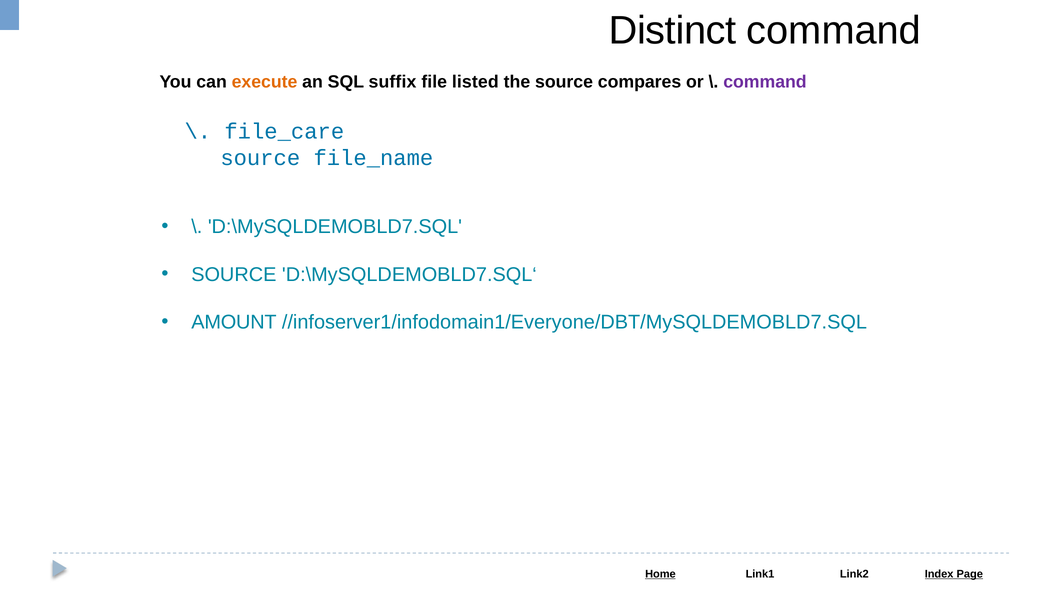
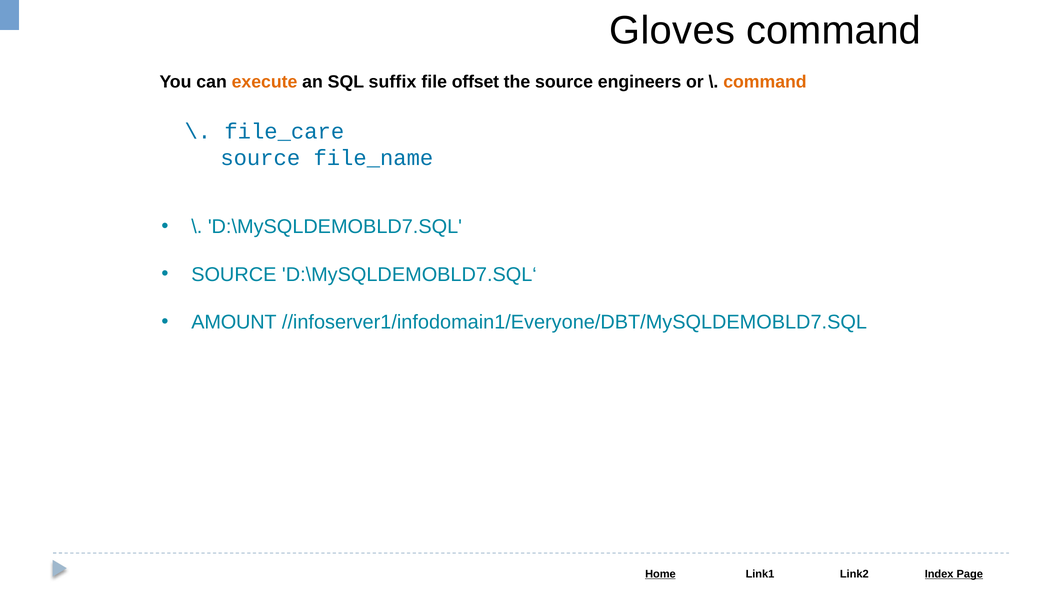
Distinct: Distinct -> Gloves (672, 31)
listed: listed -> offset (475, 82)
compares: compares -> engineers (640, 82)
command colour: purple -> orange (765, 82)
